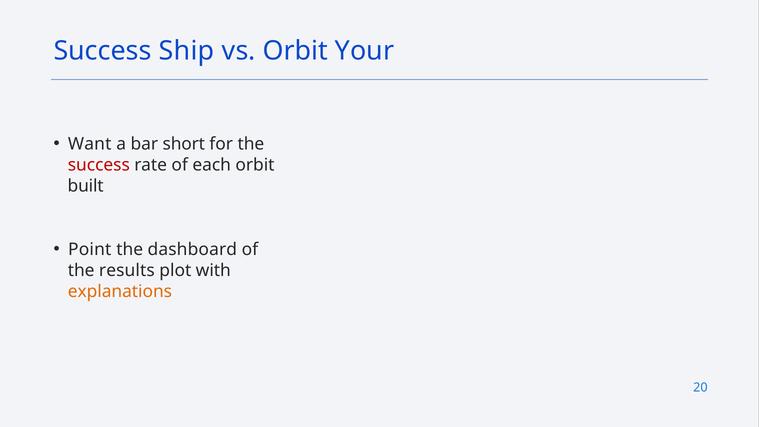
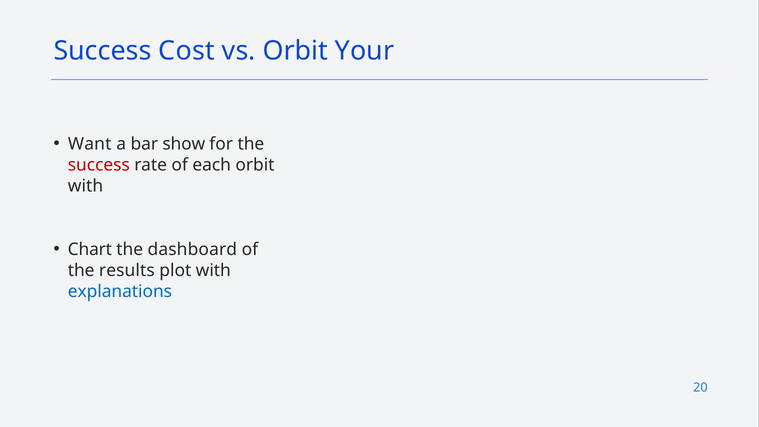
Ship: Ship -> Cost (187, 51)
short: short -> show (184, 144)
built: built -> with (85, 186)
Point: Point -> Chart (90, 250)
explanations colour: orange -> blue (120, 291)
